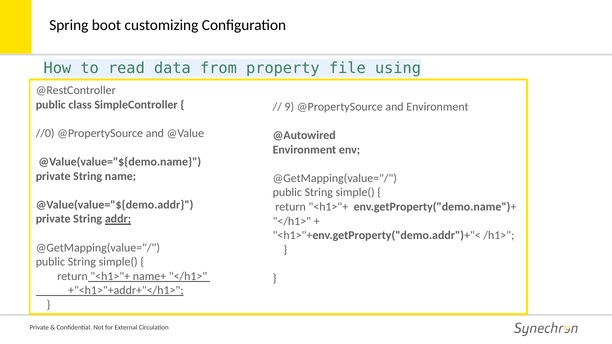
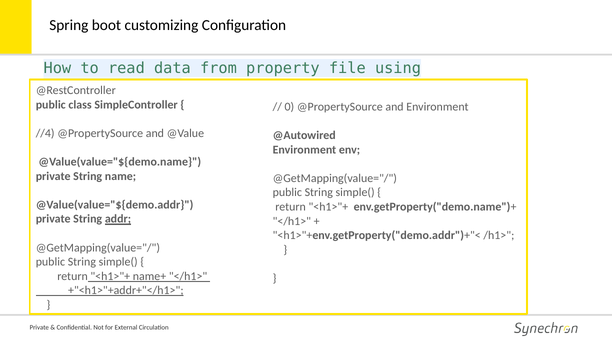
9: 9 -> 0 (289, 107)
//0: //0 -> //4 (45, 134)
